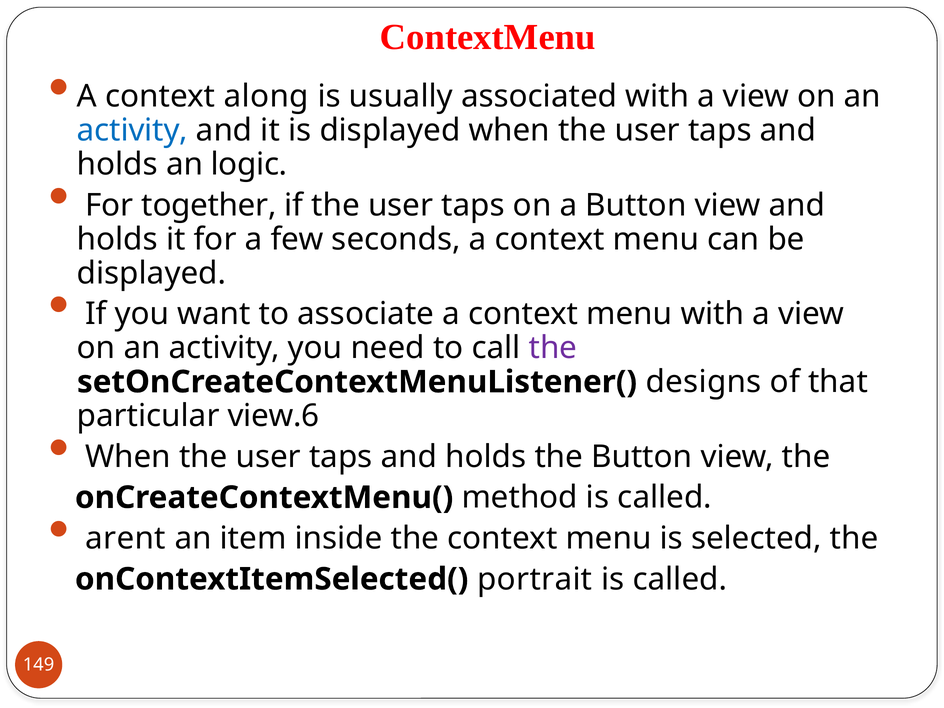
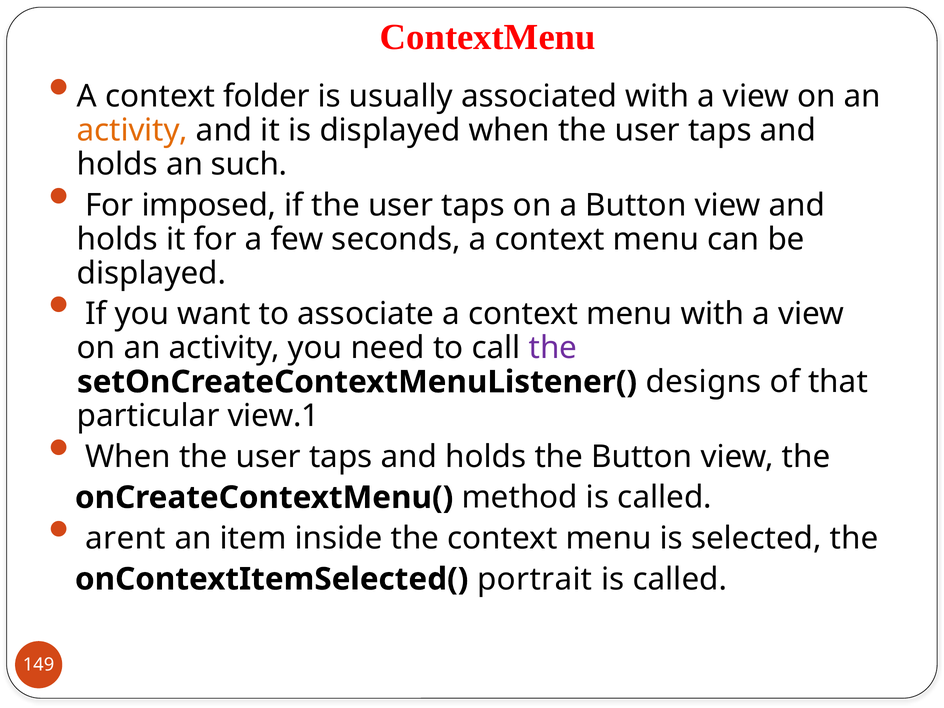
along: along -> folder (267, 97)
activity colour: blue -> orange (132, 131)
logic: logic -> such (249, 164)
together: together -> imposed (209, 205)
view.6: view.6 -> view.1 (274, 416)
